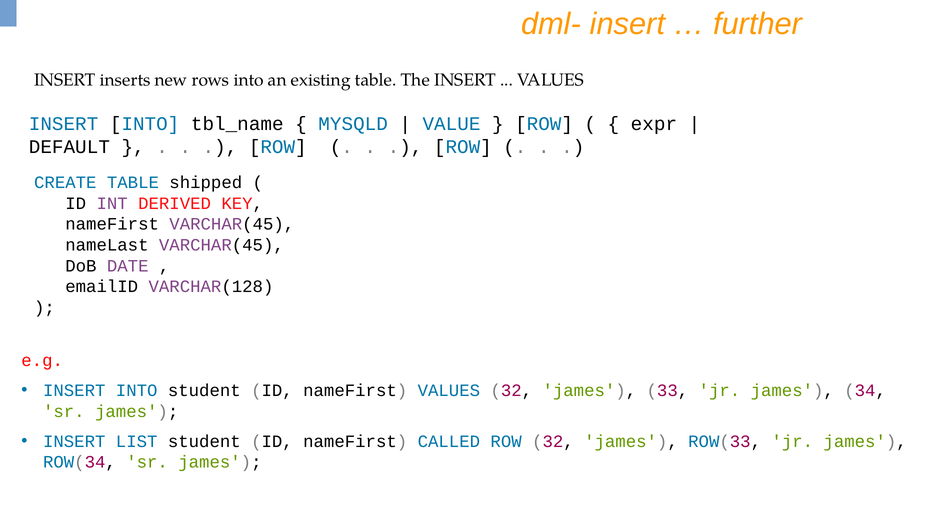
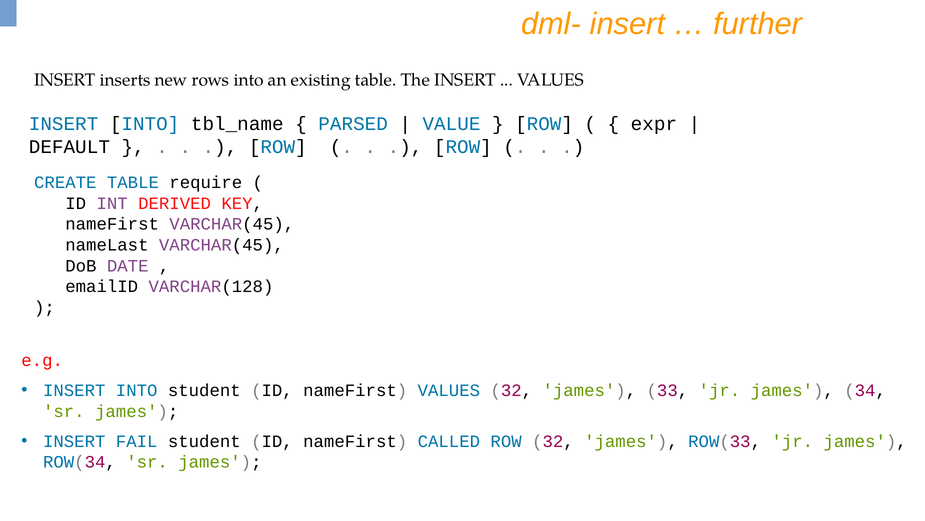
MYSQLD: MYSQLD -> PARSED (353, 123)
shipped: shipped -> require (206, 182)
LIST: LIST -> FAIL (137, 441)
